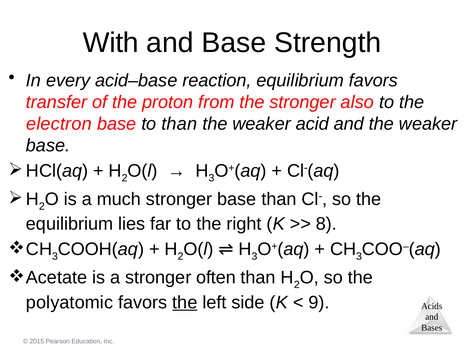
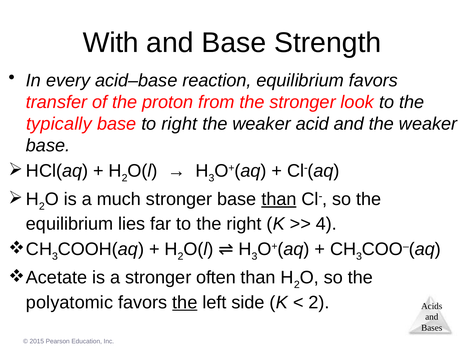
also: also -> look (357, 102)
electron: electron -> typically (59, 124)
to than: than -> right (179, 124)
than underline: none -> present (279, 199)
8: 8 -> 4 (326, 224)
9: 9 -> 2 (319, 302)
